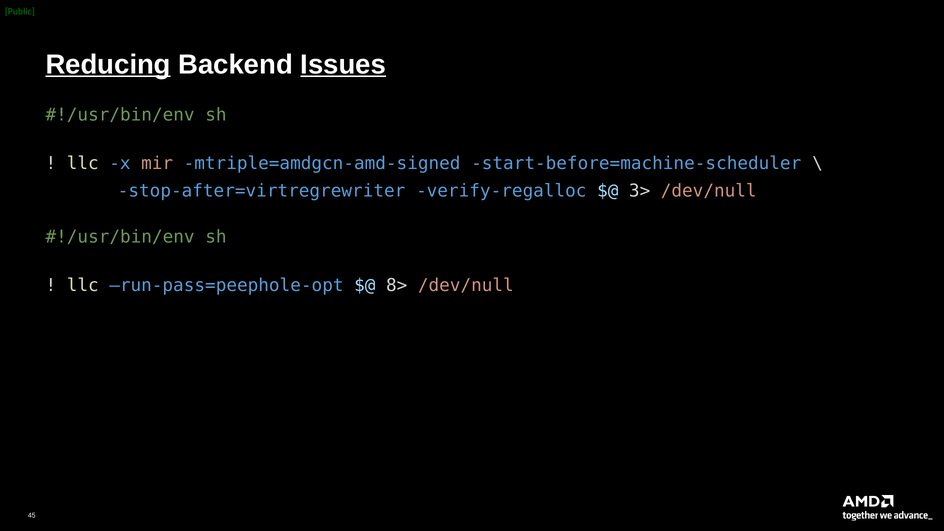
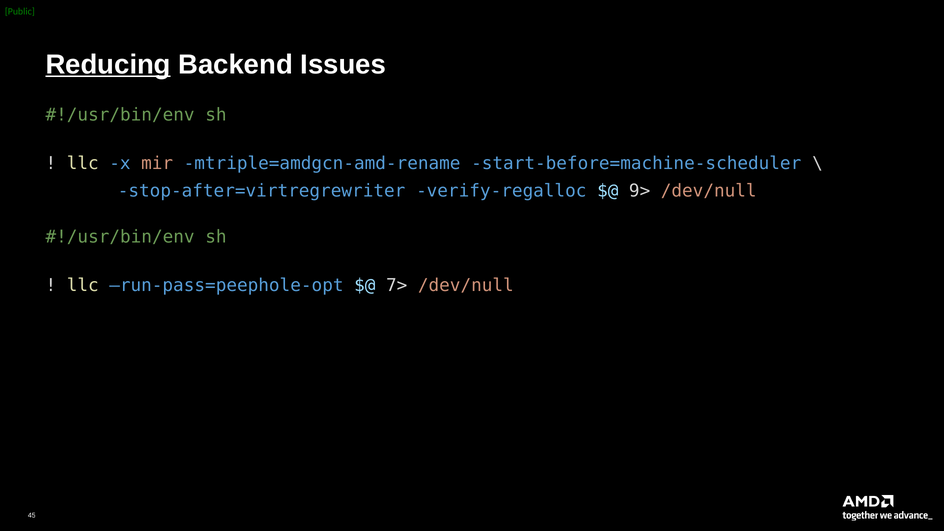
Issues underline: present -> none (343, 64)
mtriple=amdgcn-amd-signed: mtriple=amdgcn-amd-signed -> mtriple=amdgcn-amd-rename (322, 164)
3>: 3> -> 9> (640, 191)
8>: 8> -> 7> (397, 285)
